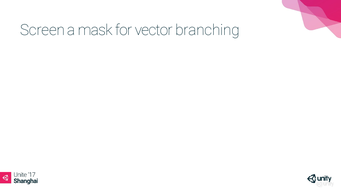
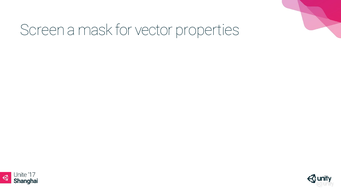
branching: branching -> properties (208, 30)
